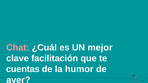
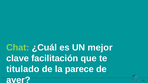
Chat colour: pink -> light green (18, 48)
cuentas: cuentas -> titulado (23, 69)
humor: humor -> parece (79, 69)
